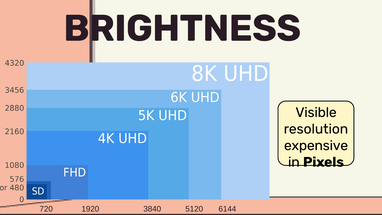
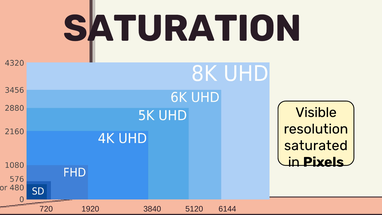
BRIGHTNESS: BRIGHTNESS -> SATURATION (182, 28)
expensive: expensive -> saturated (316, 145)
